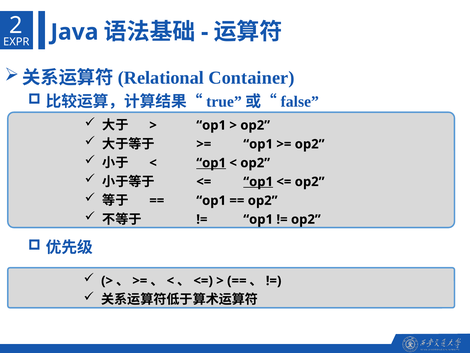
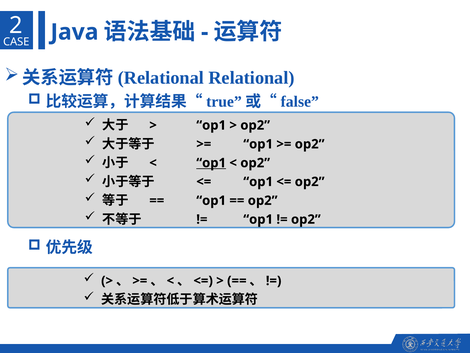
EXPR: EXPR -> CASE (16, 42)
Container: Container -> Relational (252, 78)
op1 underline: present -> none (258, 182)
